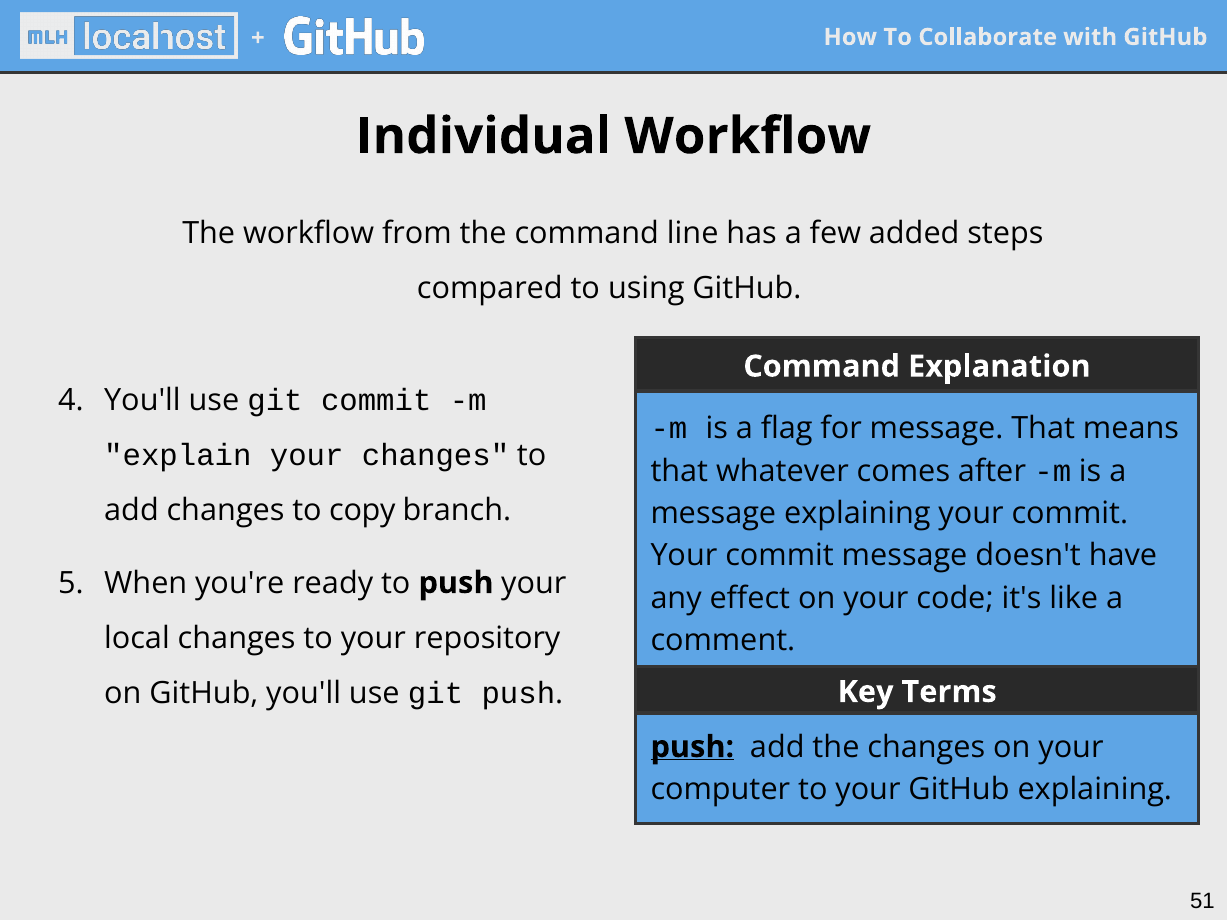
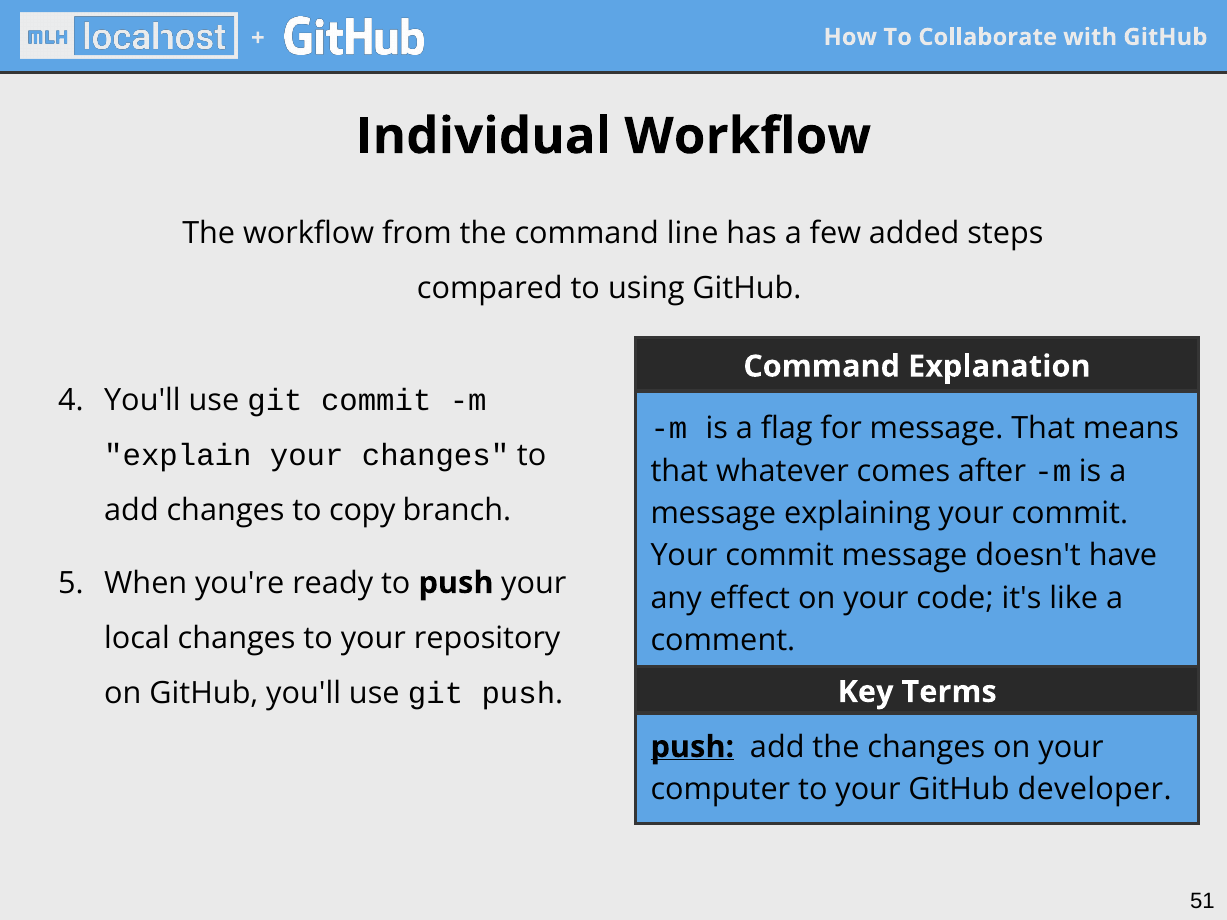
GitHub explaining: explaining -> developer (1095, 789)
